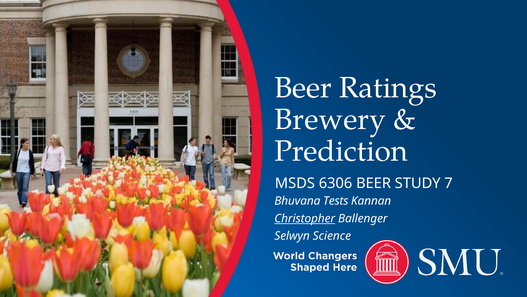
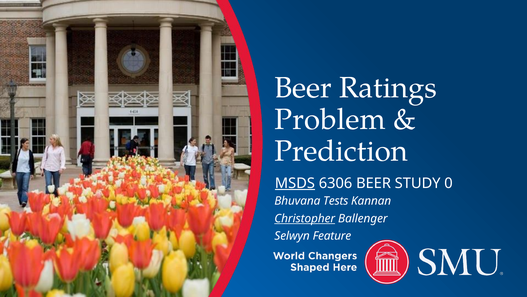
Brewery: Brewery -> Problem (330, 119)
MSDS underline: none -> present (295, 183)
7: 7 -> 0 (449, 183)
Science: Science -> Feature (332, 236)
